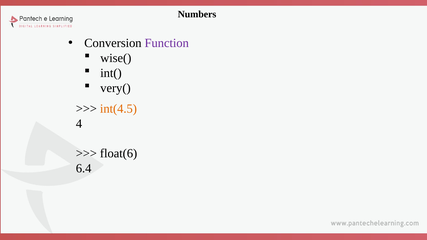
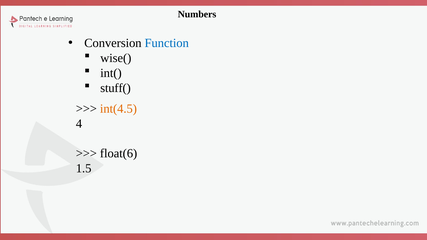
Function colour: purple -> blue (167, 43)
very(: very( -> stuff( (116, 88)
6.4: 6.4 -> 1.5 (84, 169)
